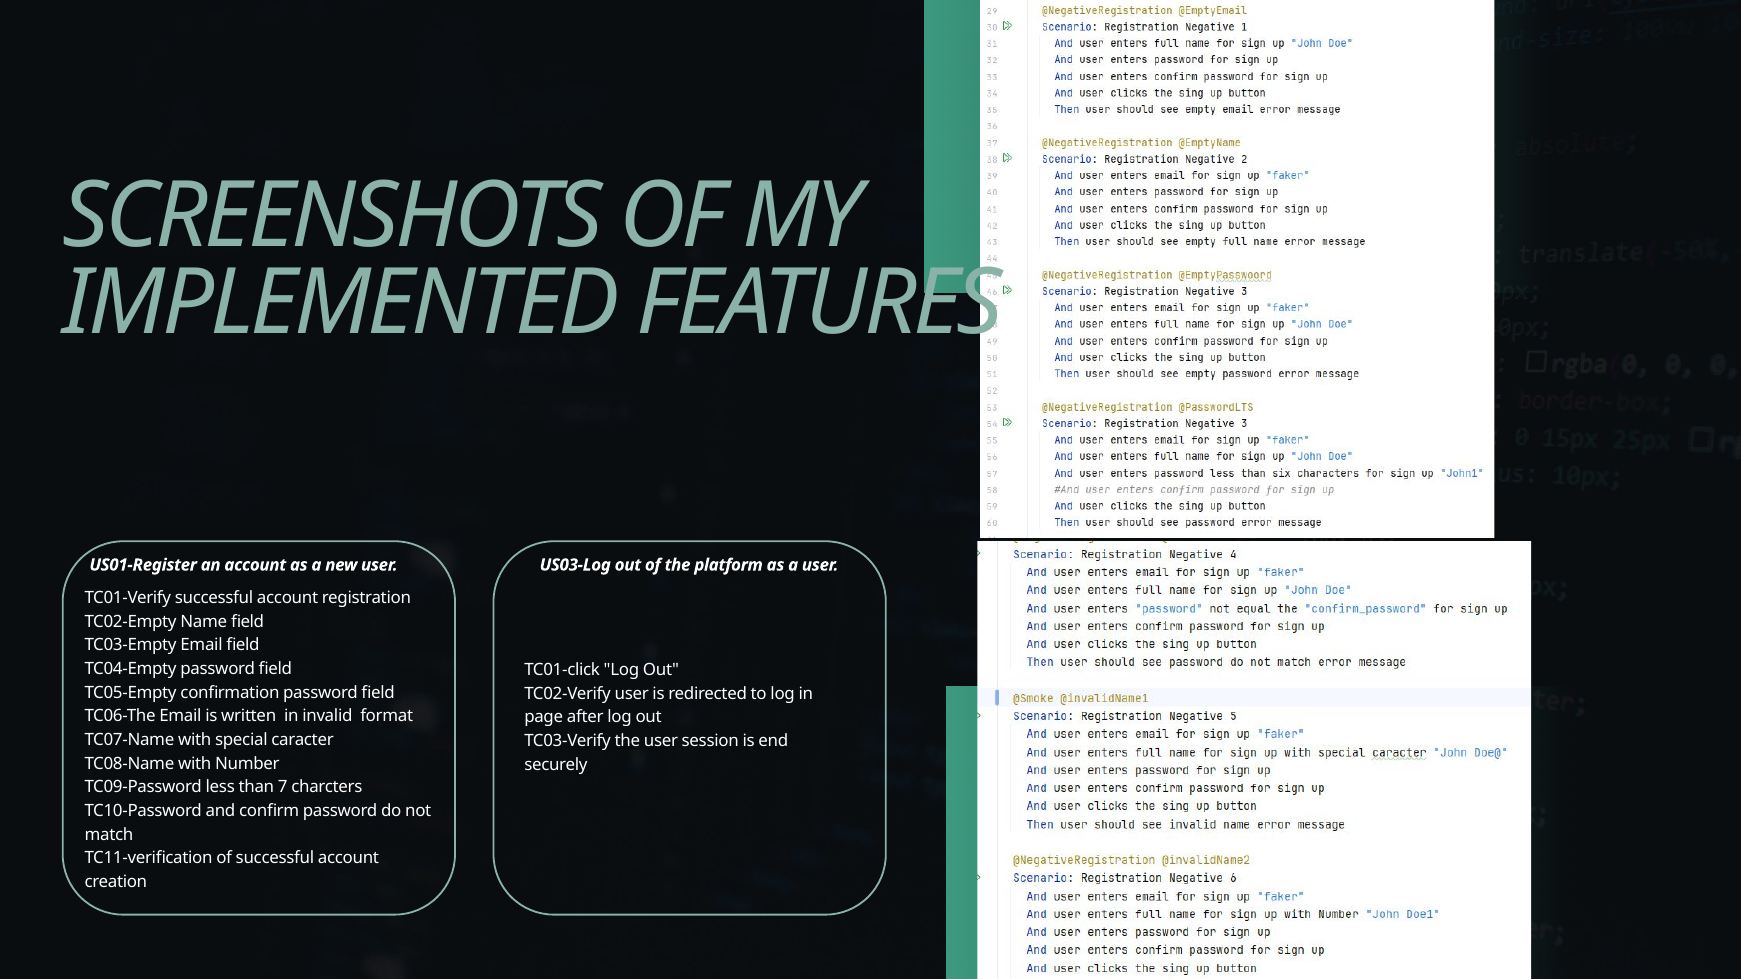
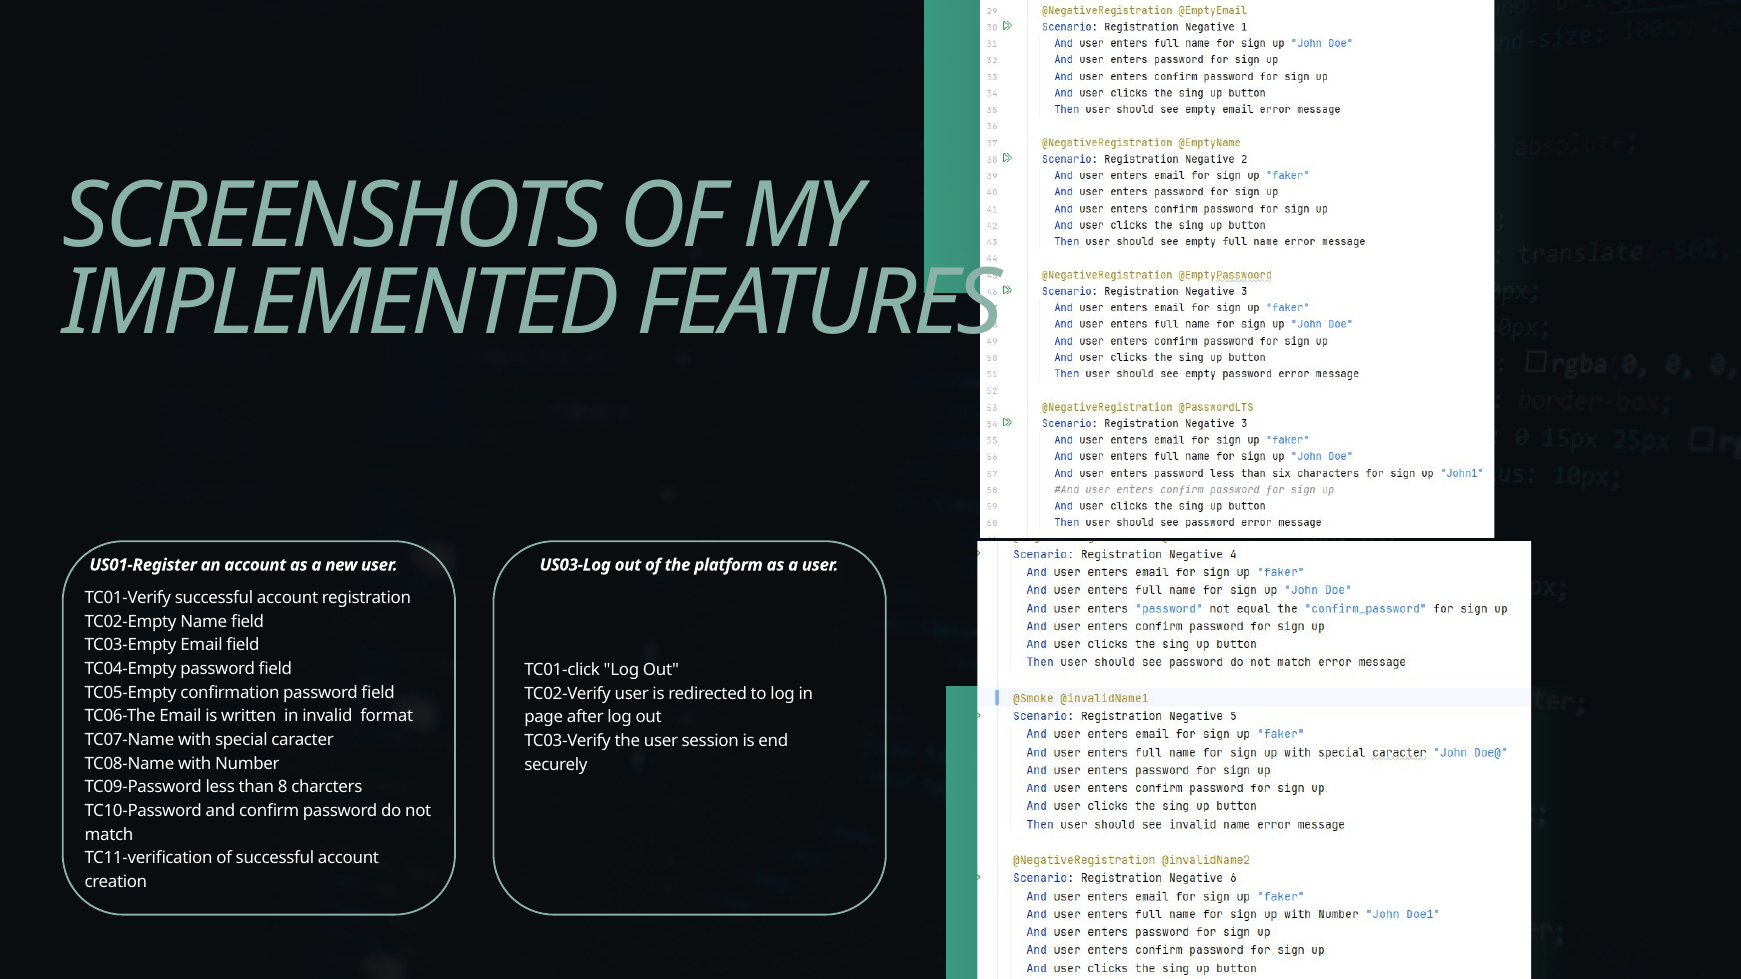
7: 7 -> 8 (283, 787)
